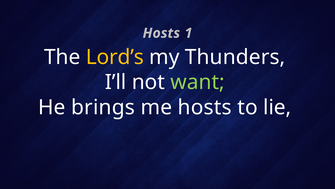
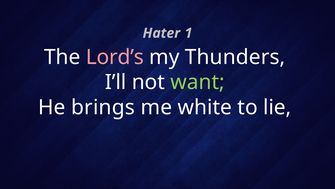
Hosts: Hosts -> Hater (161, 33)
Lord’s colour: yellow -> pink (115, 57)
me hosts: hosts -> white (205, 107)
